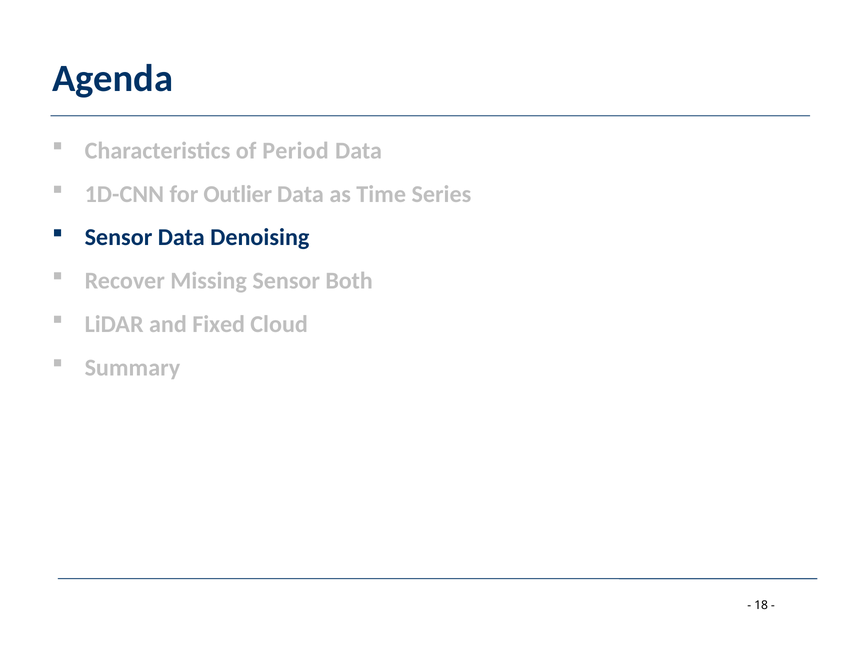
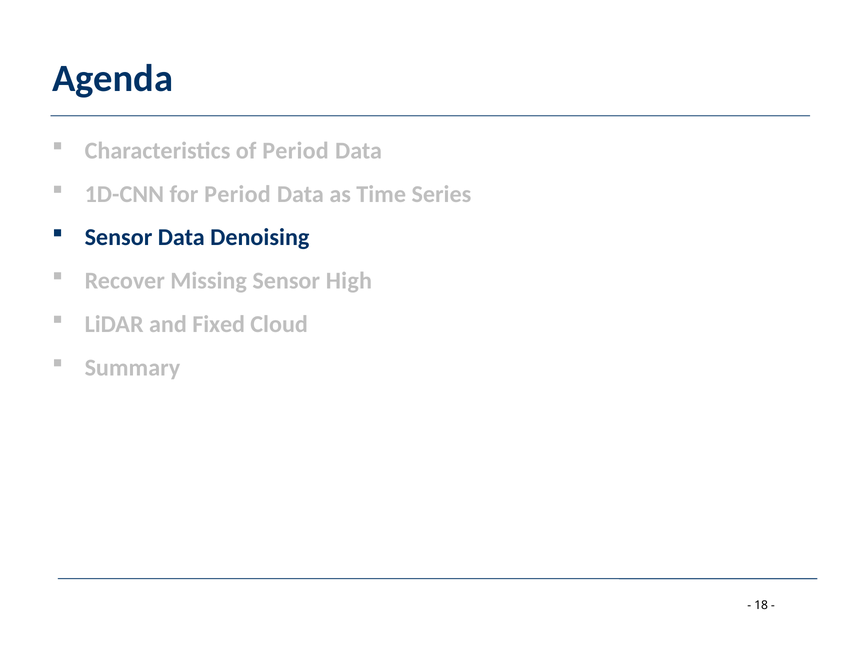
for Outlier: Outlier -> Period (238, 194)
Both: Both -> High (349, 281)
